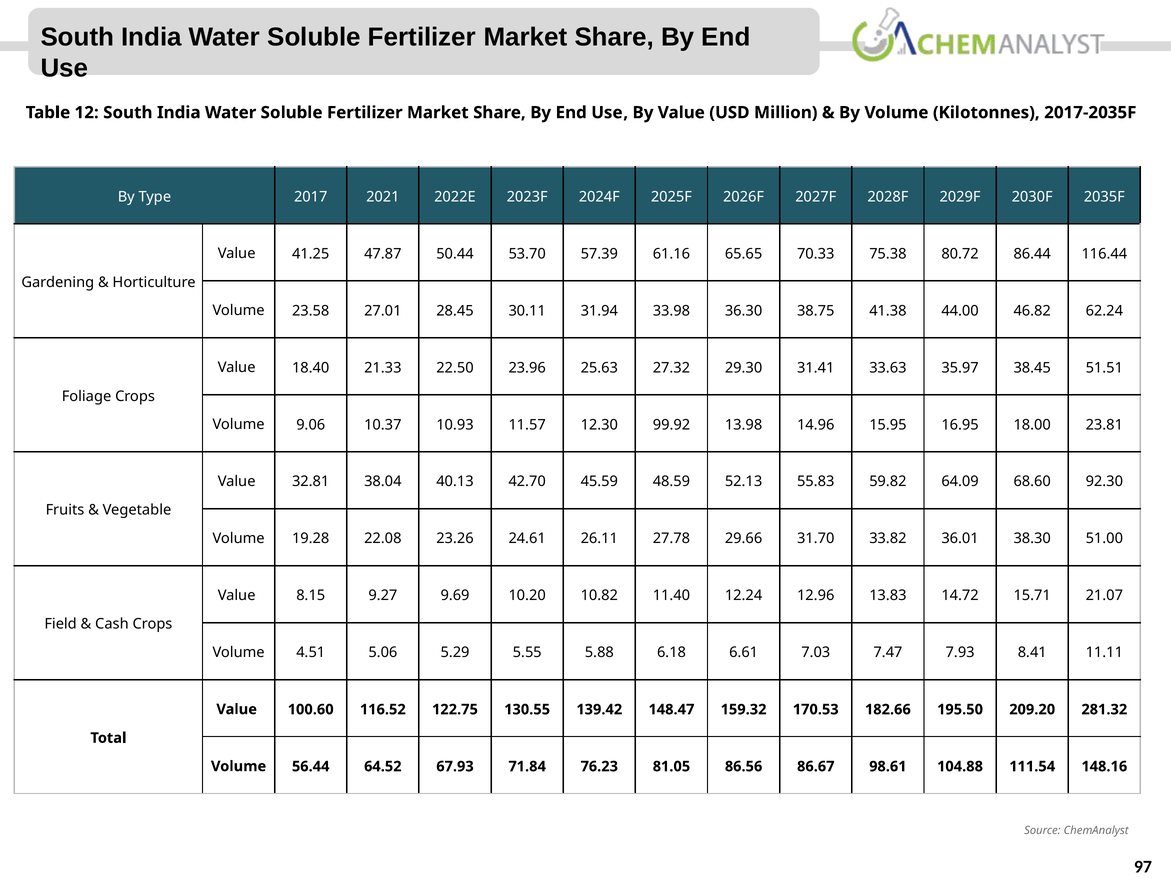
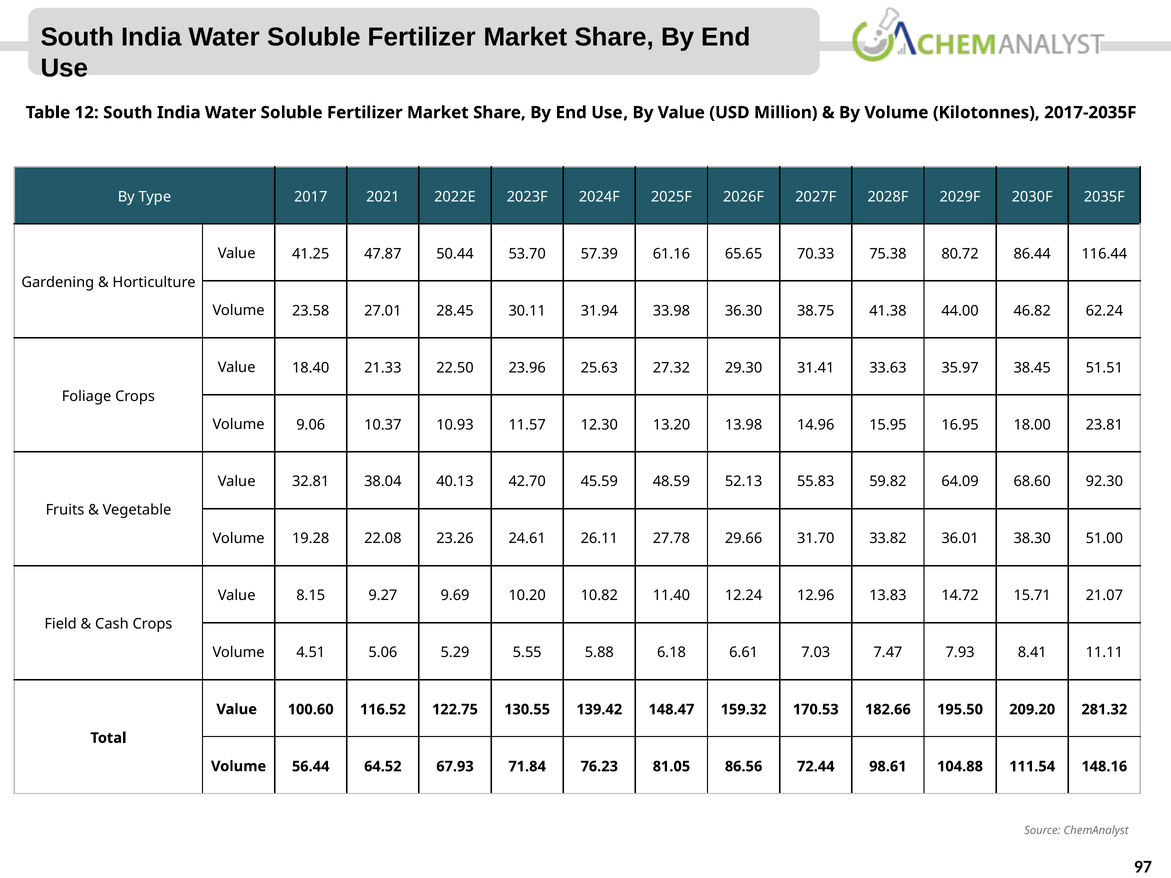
99.92: 99.92 -> 13.20 (671, 425)
86.67: 86.67 -> 72.44 (816, 767)
